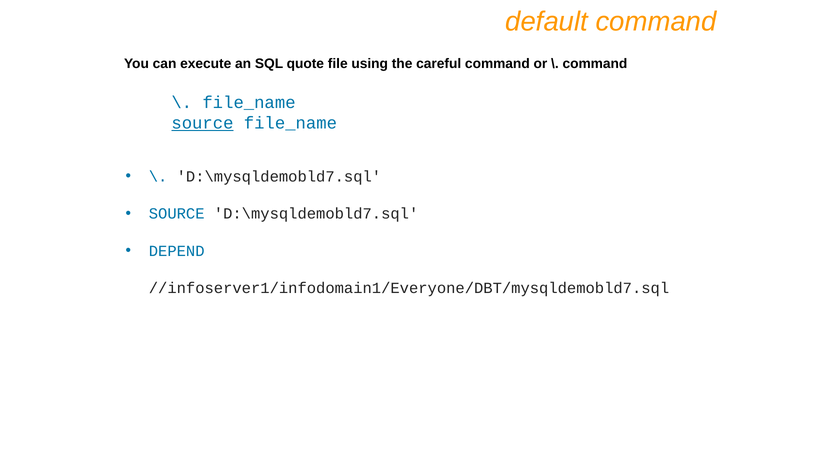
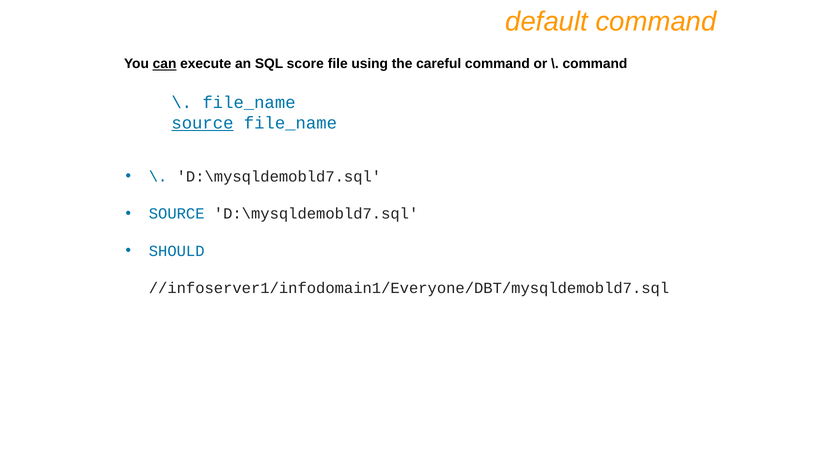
can underline: none -> present (165, 64)
quote: quote -> score (305, 64)
DEPEND: DEPEND -> SHOULD (177, 251)
